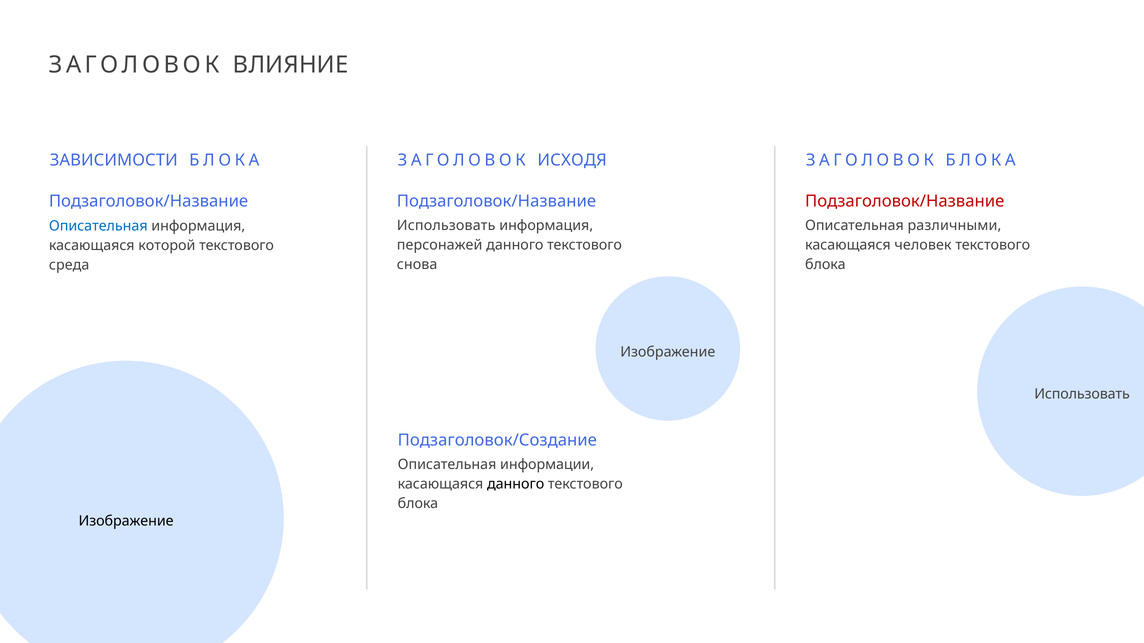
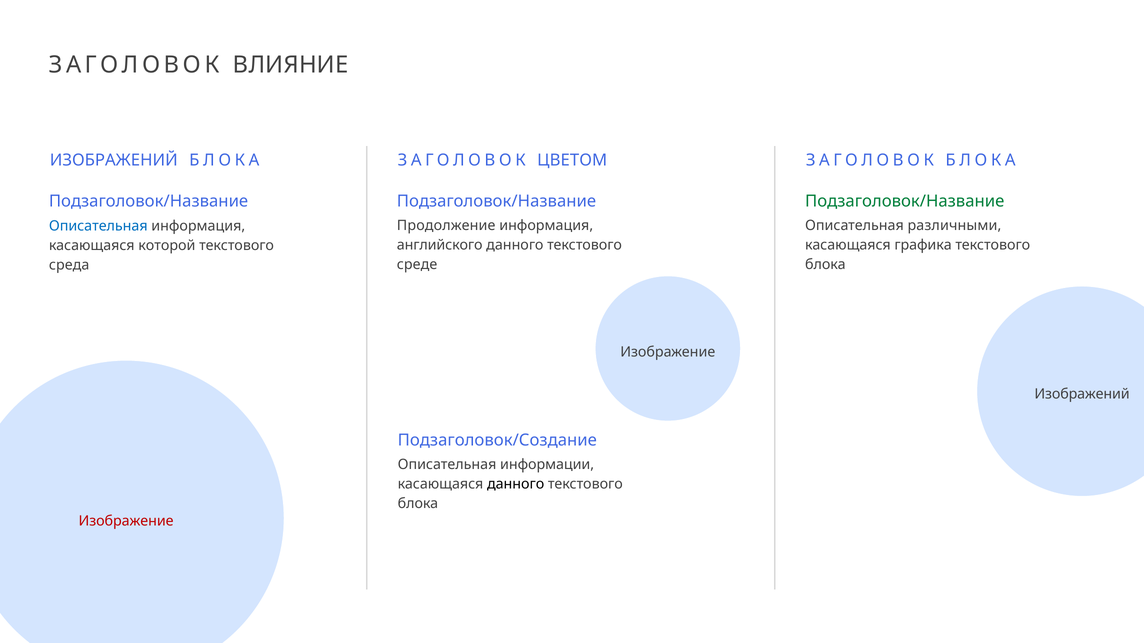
ИСХОДЯ: ИСХОДЯ -> ЦВЕТОМ (572, 160)
ЗАВИСИМОСТИ: ЗАВИСИМОСТИ -> ИЗОБРАЖЕНИЙ (114, 160)
Подзаголовок/Название colour: red -> green (905, 201)
Использовать: Использовать -> Продолжение (446, 226)
персонажей: персонажей -> английского (440, 245)
человек: человек -> графика (923, 245)
снова: снова -> среде (417, 265)
Использовать: Использовать -> Изображений (1082, 394)
Изображение colour: black -> red (126, 521)
